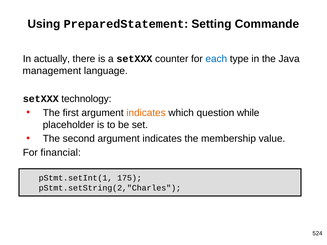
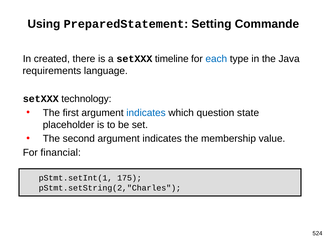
actually: actually -> created (52, 59)
counter: counter -> timeline (172, 59)
management: management -> requirements (52, 71)
indicates colour: orange -> blue (146, 113)
while: while -> state (248, 113)
